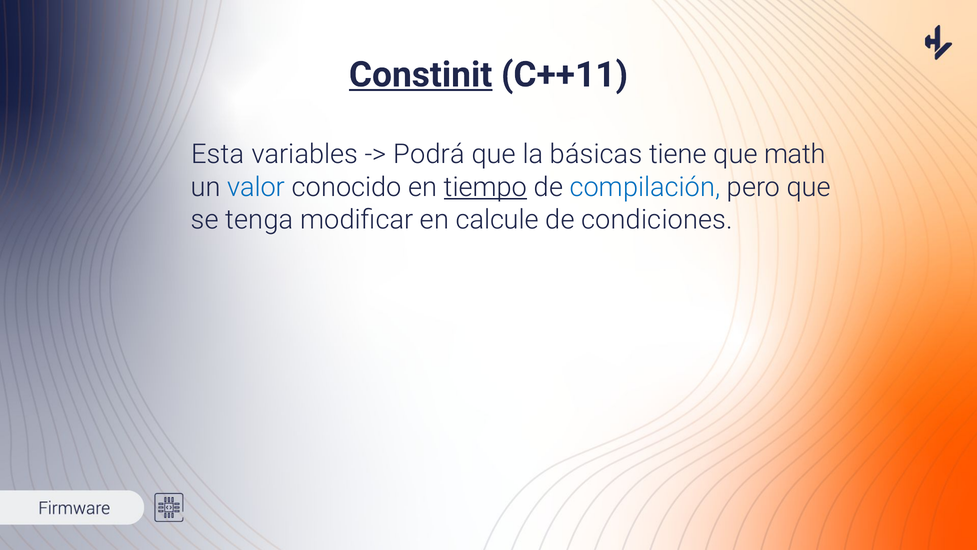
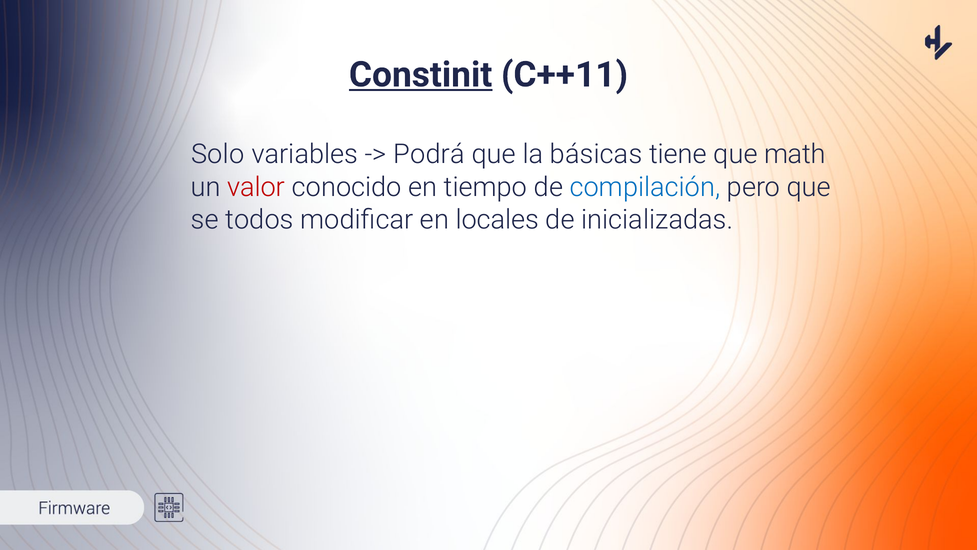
Esta: Esta -> Solo (218, 154)
valor colour: blue -> red (256, 187)
tiempo underline: present -> none (486, 187)
tenga: tenga -> todos (259, 220)
calcule: calcule -> locales (497, 220)
condiciones: condiciones -> inicializadas (657, 220)
